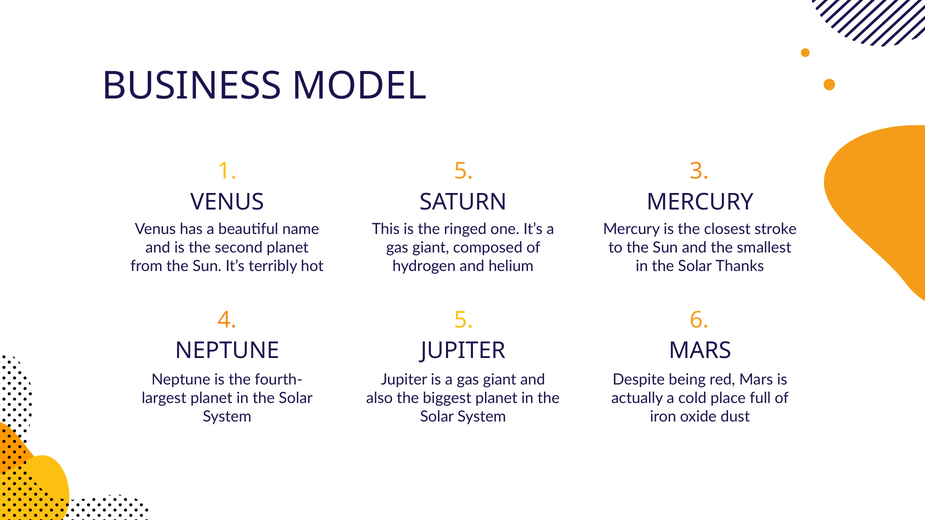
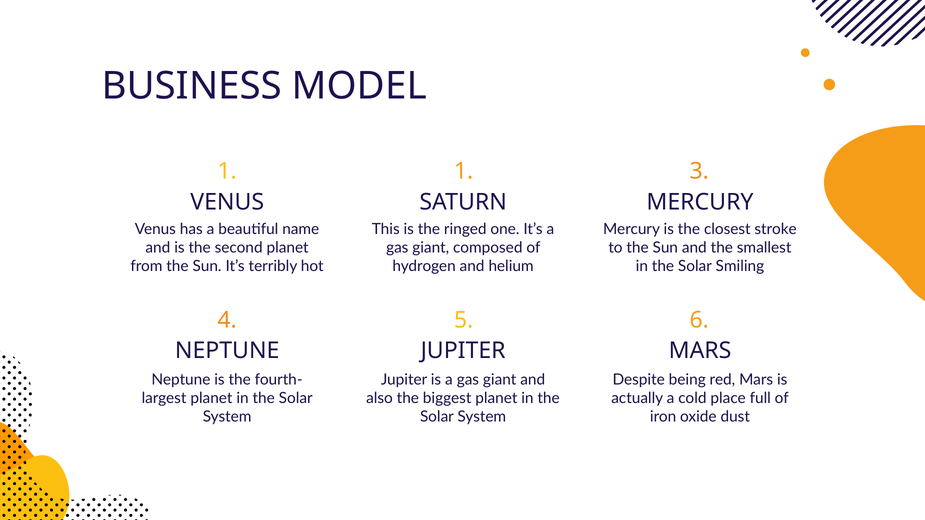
1 5: 5 -> 1 (464, 171)
Thanks: Thanks -> Smiling (740, 266)
